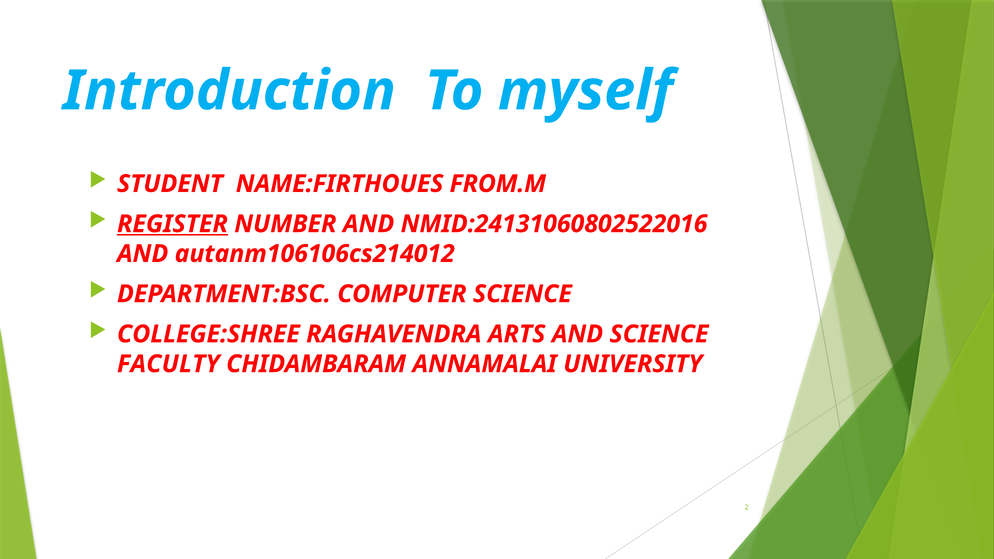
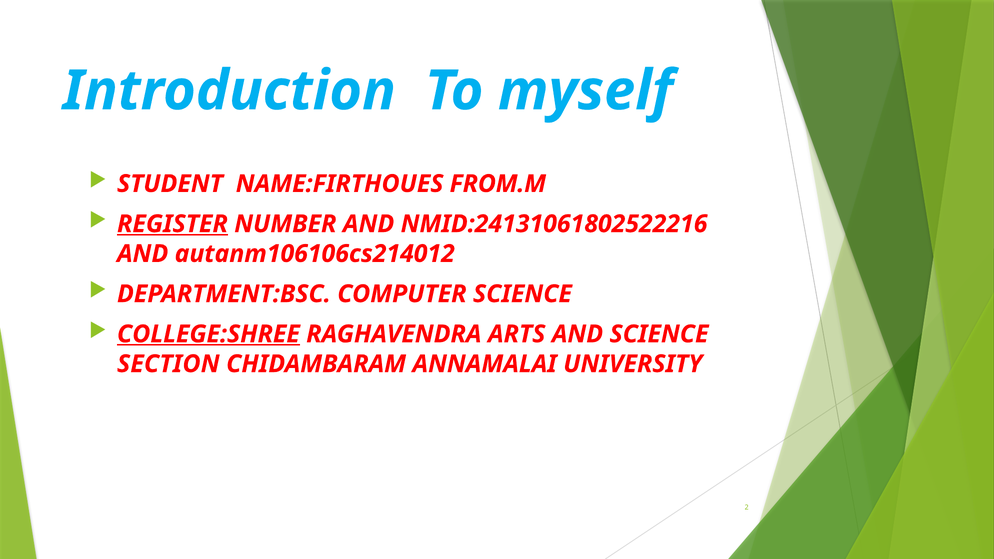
NMID:24131060802522016: NMID:24131060802522016 -> NMID:24131061802522216 (554, 224)
COLLEGE:SHREE underline: none -> present (208, 334)
FACULTY: FACULTY -> SECTION (168, 364)
